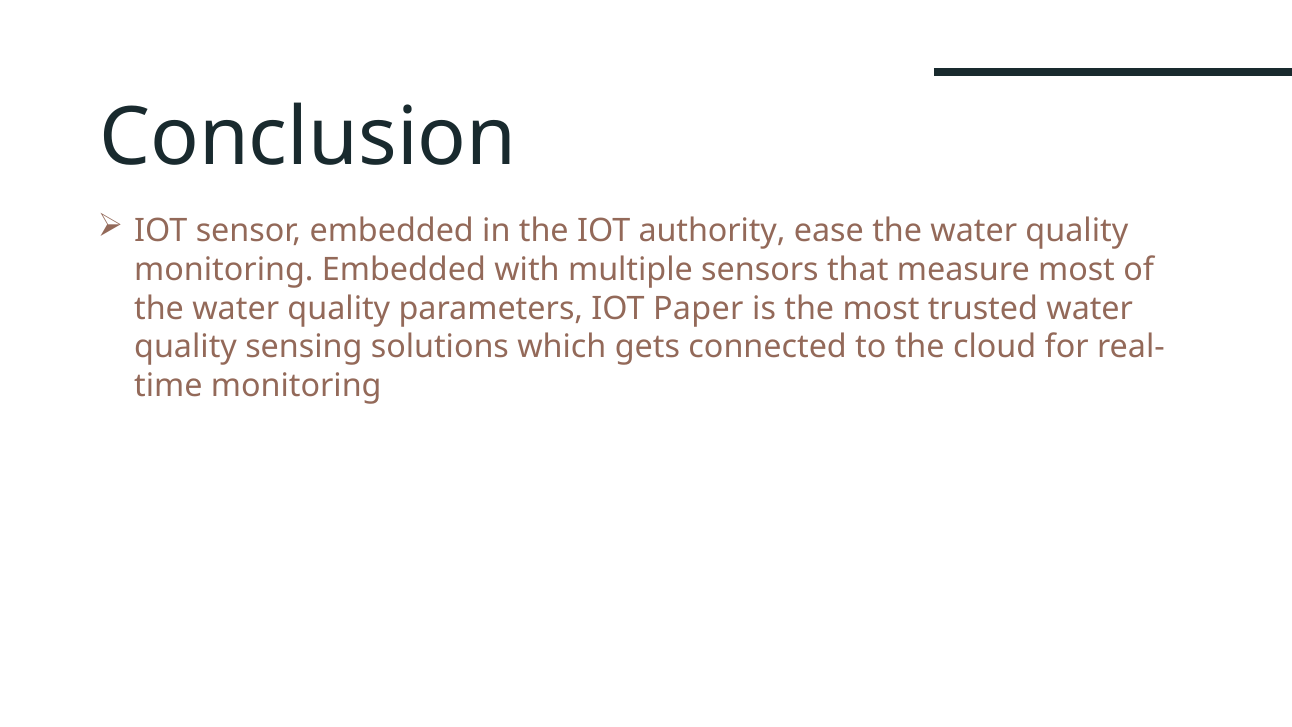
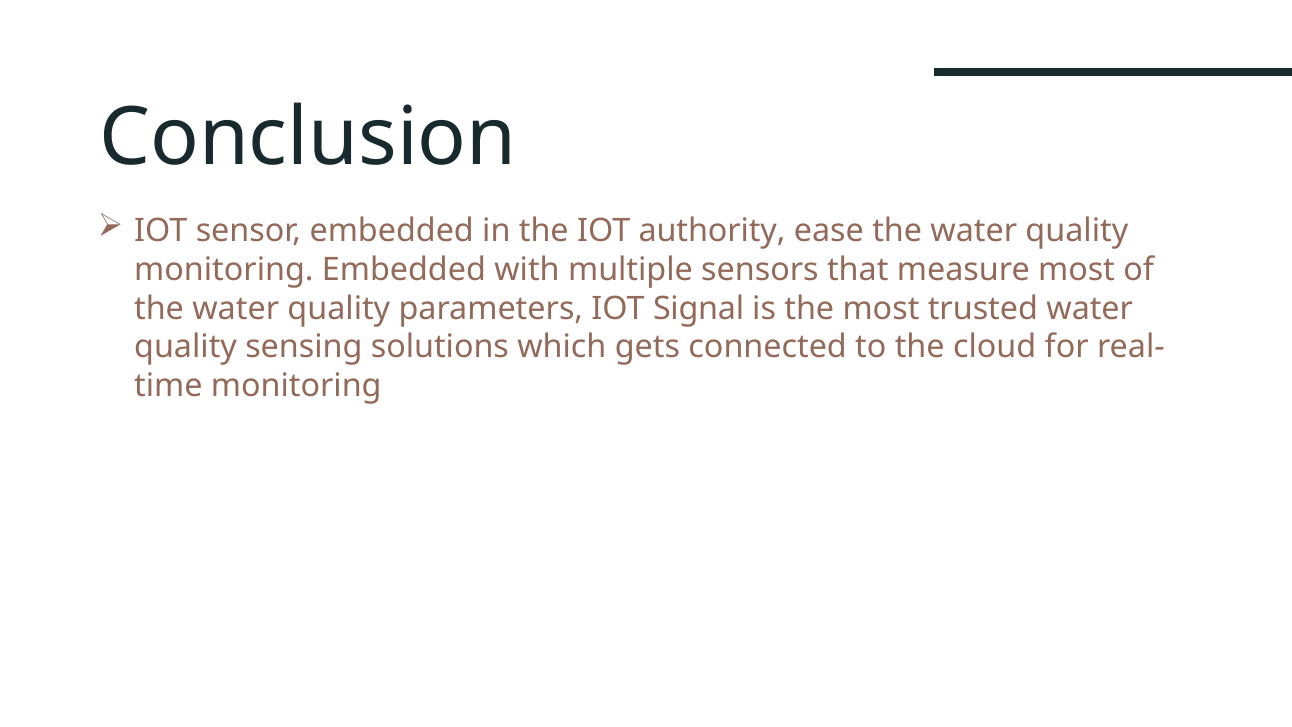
Paper: Paper -> Signal (699, 308)
